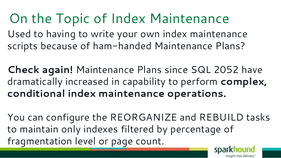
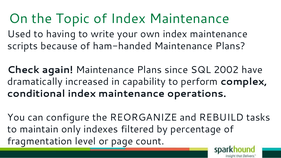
2052: 2052 -> 2002 (226, 70)
